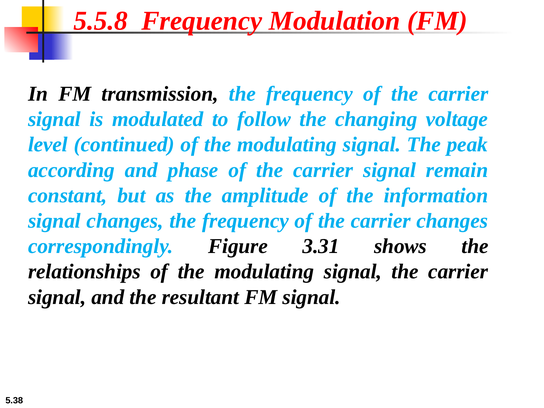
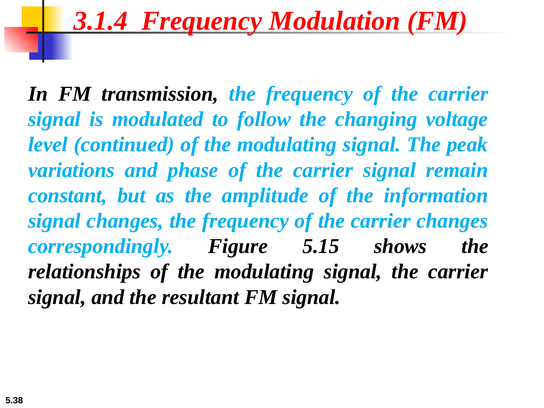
5.5.8: 5.5.8 -> 3.1.4 (101, 21)
according: according -> variations (71, 170)
3.31: 3.31 -> 5.15 (321, 246)
